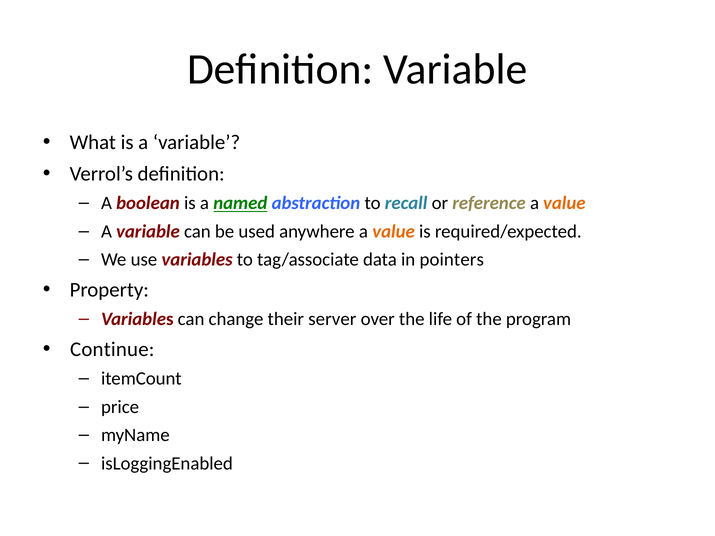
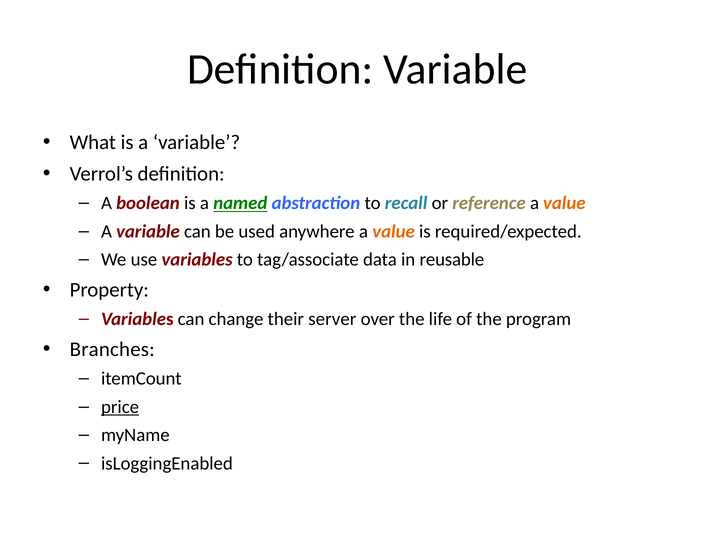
pointers: pointers -> reusable (452, 260)
Continue: Continue -> Branches (112, 350)
price underline: none -> present (120, 407)
